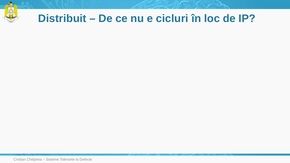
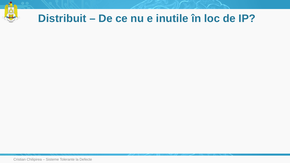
cicluri: cicluri -> inutile (172, 18)
